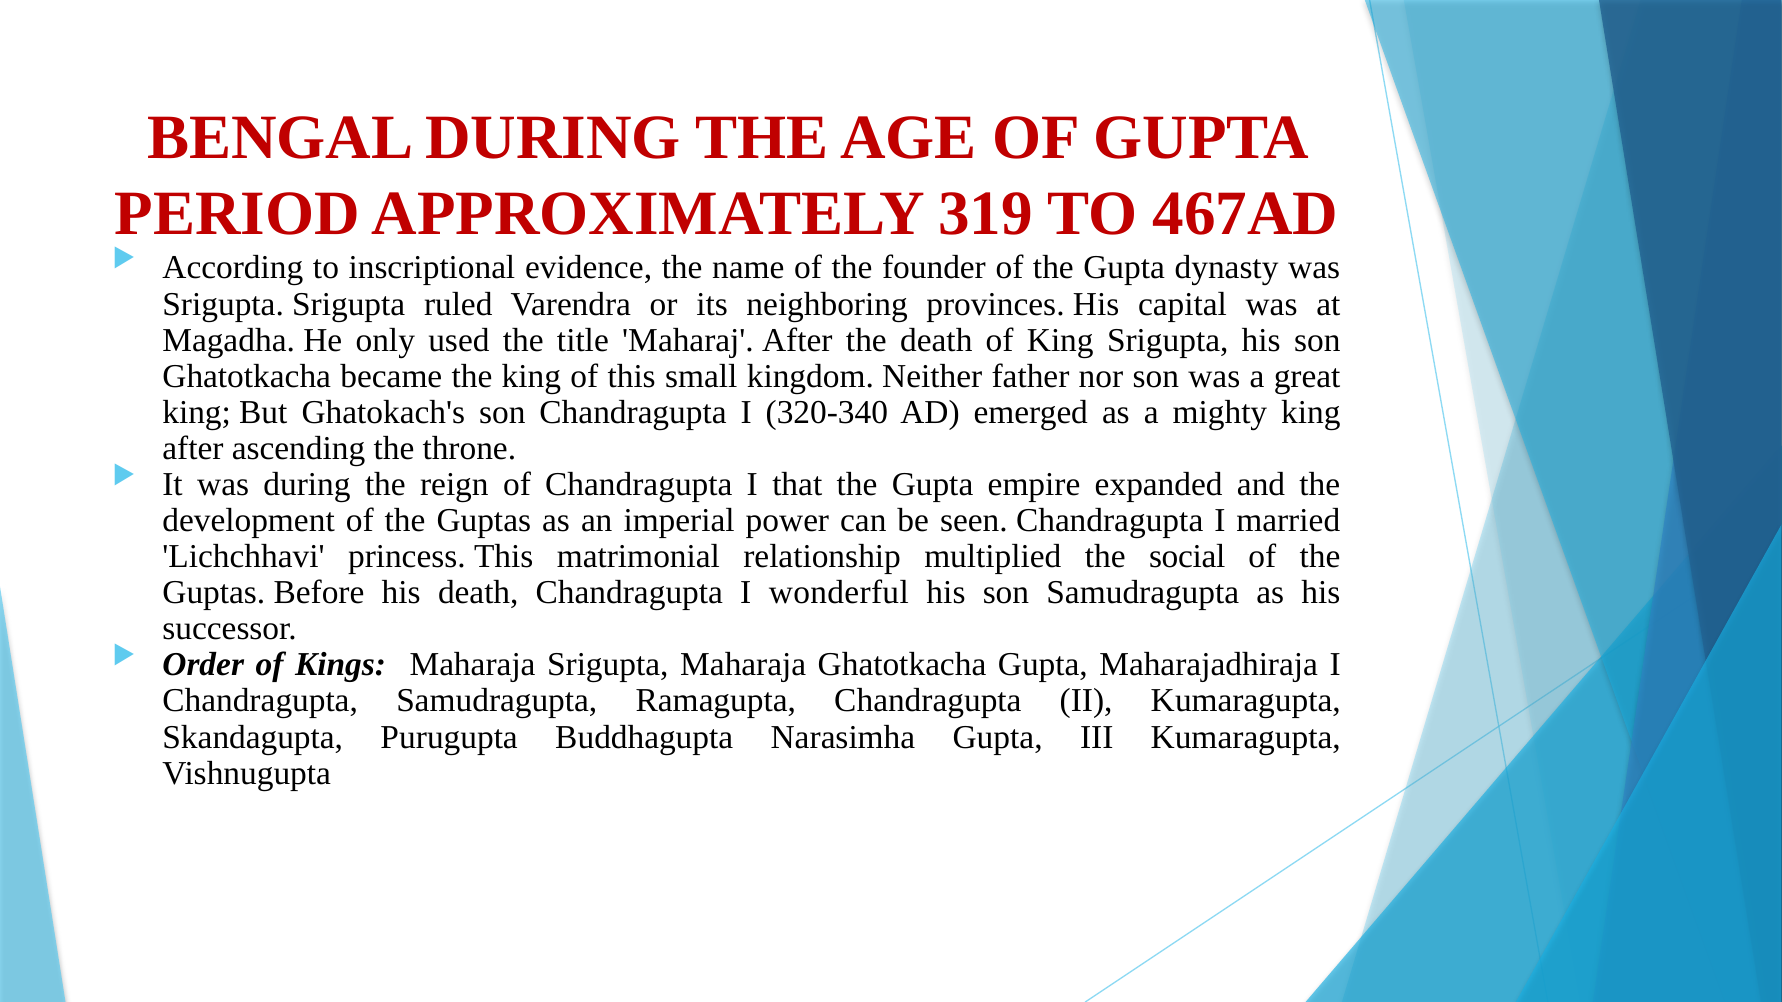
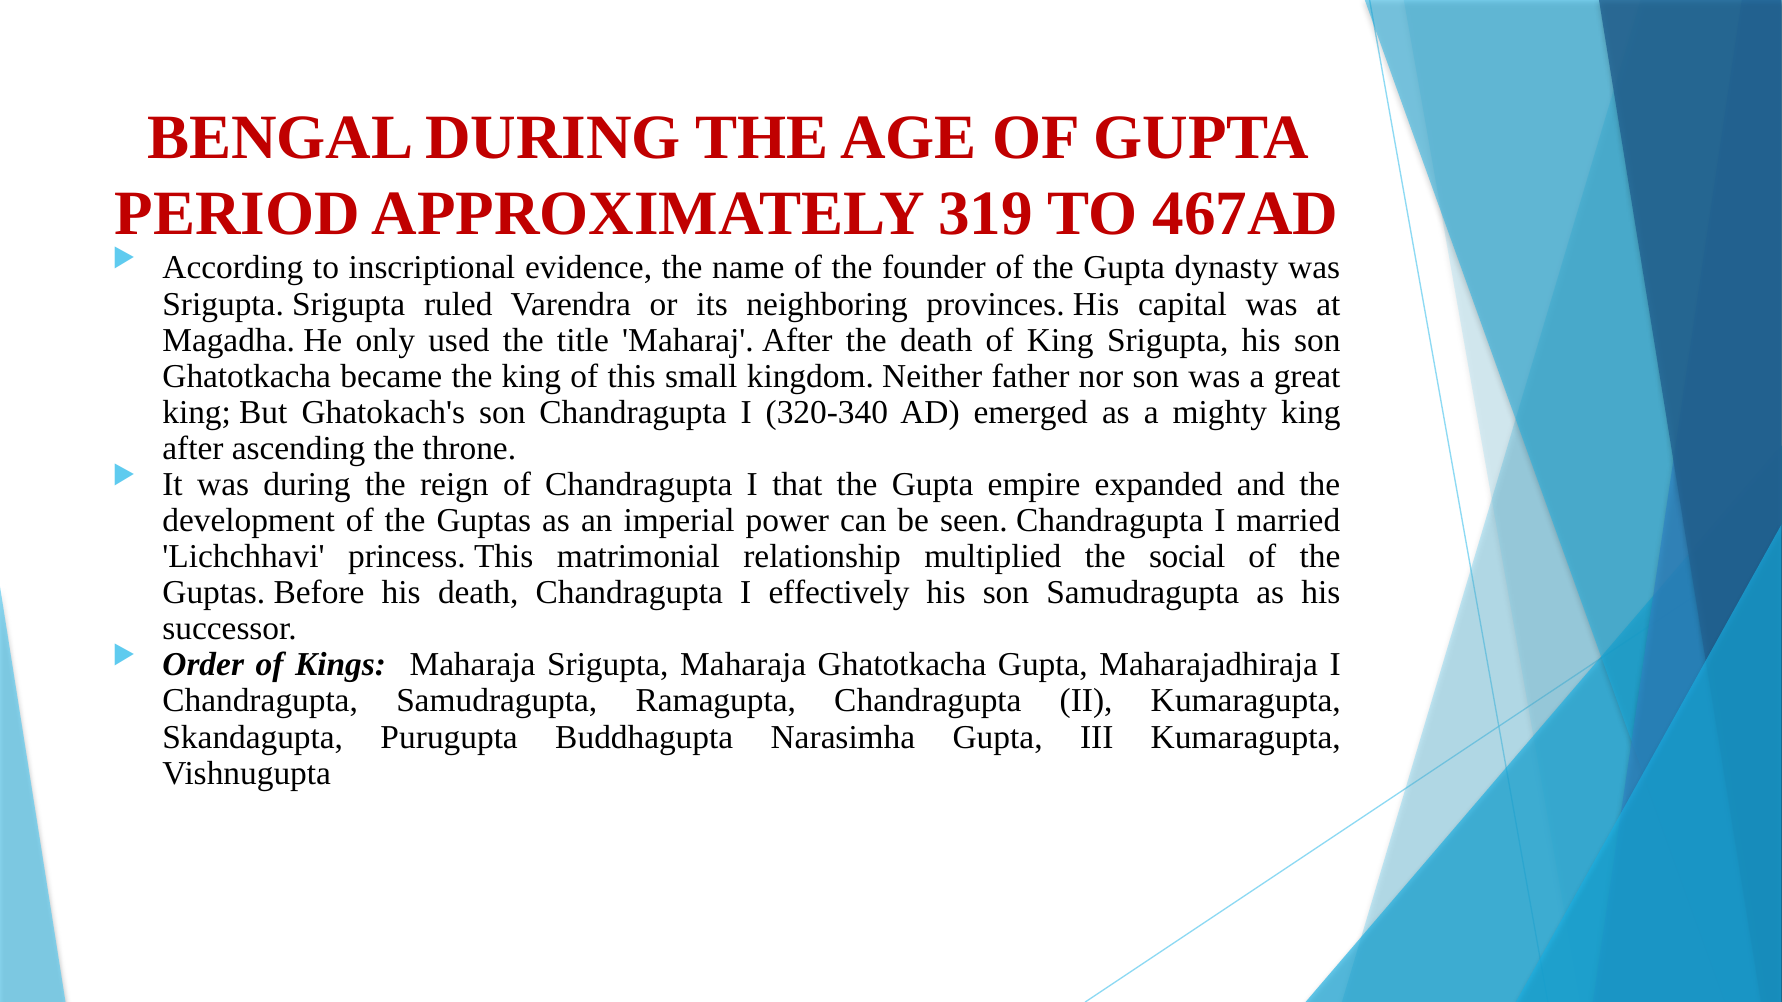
wonderful: wonderful -> effectively (839, 593)
